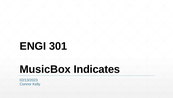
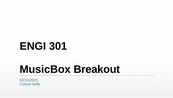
Indicates: Indicates -> Breakout (97, 69)
